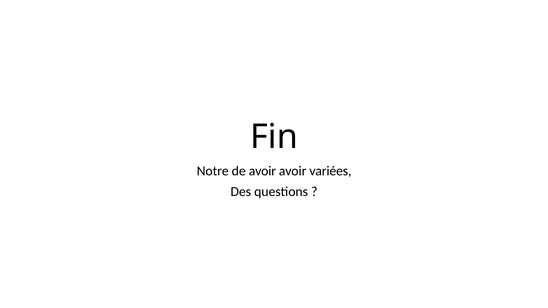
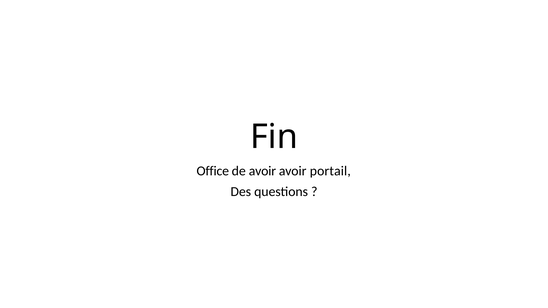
Notre: Notre -> Office (213, 171)
variées: variées -> portail (330, 171)
